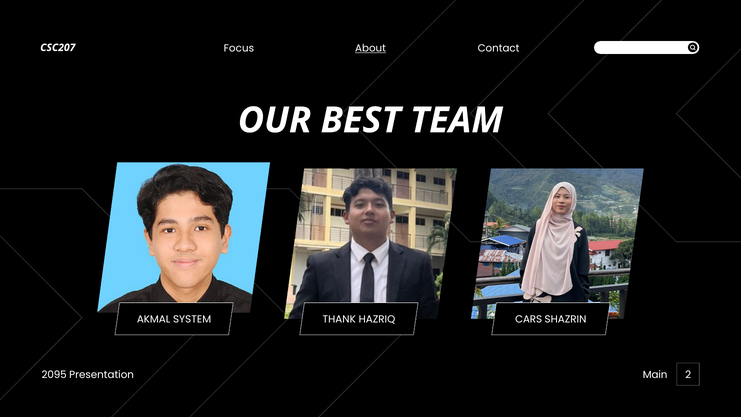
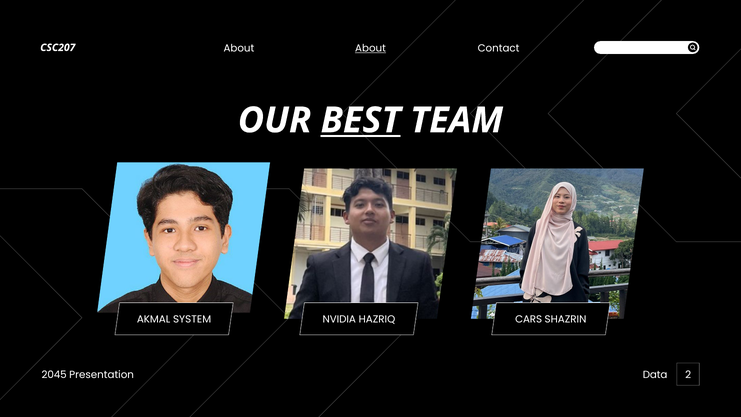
Focus: Focus -> About (239, 48)
BEST underline: none -> present (361, 120)
THANK: THANK -> NVIDIA (339, 319)
2095: 2095 -> 2045 (54, 374)
Main: Main -> Data (655, 374)
